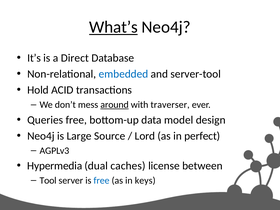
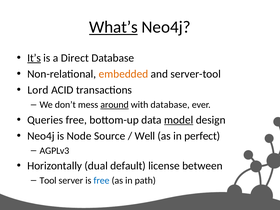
It’s underline: none -> present (34, 58)
embedded colour: blue -> orange (123, 74)
Hold: Hold -> Lord (38, 90)
with traverser: traverser -> database (170, 105)
model underline: none -> present (179, 120)
Large: Large -> Node (79, 136)
Lord: Lord -> Well (145, 136)
Hypermedia: Hypermedia -> Horizontally (55, 166)
caches: caches -> default (128, 166)
keys: keys -> path (145, 180)
